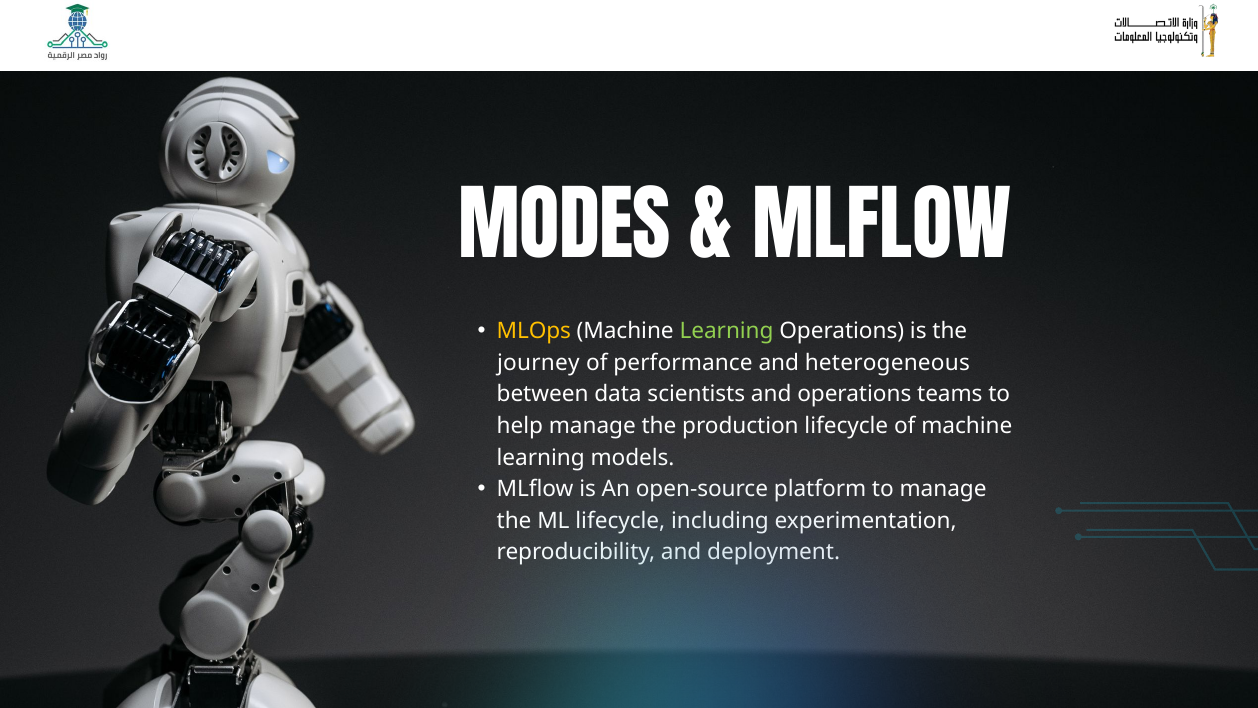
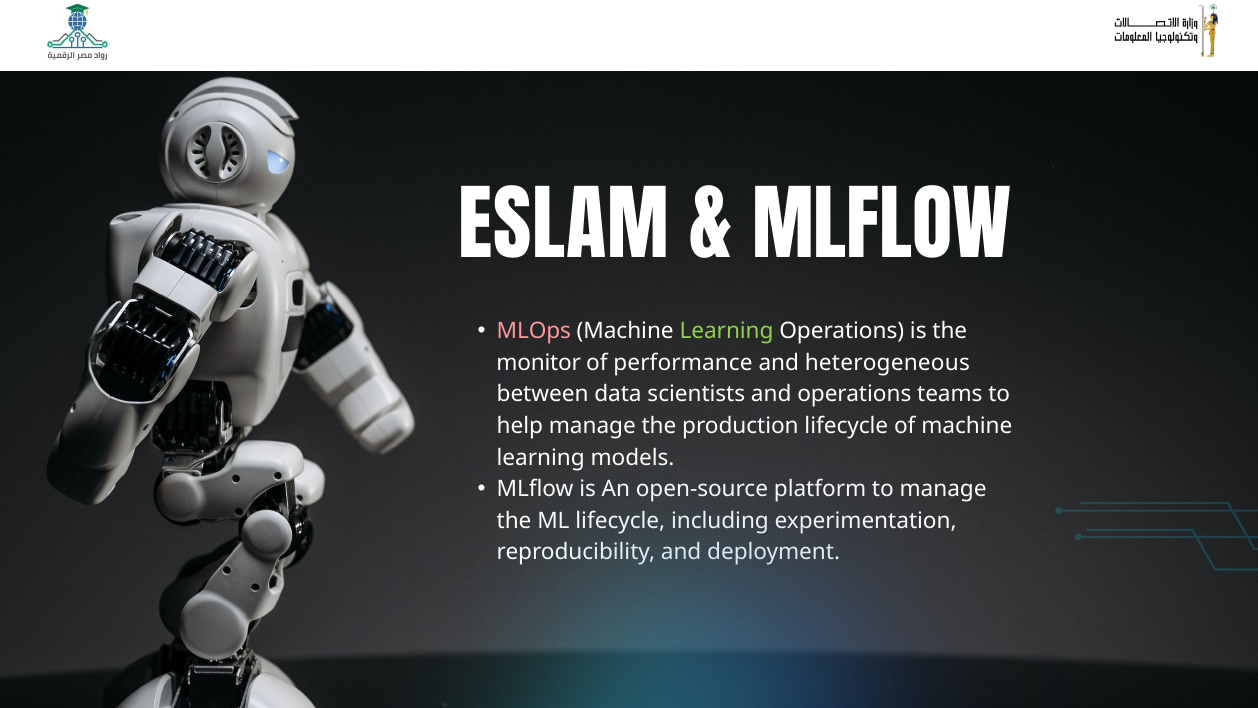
MODES: MODES -> ESLAM (564, 230)
MLOps colour: yellow -> pink (534, 331)
journey: journey -> monitor (539, 363)
